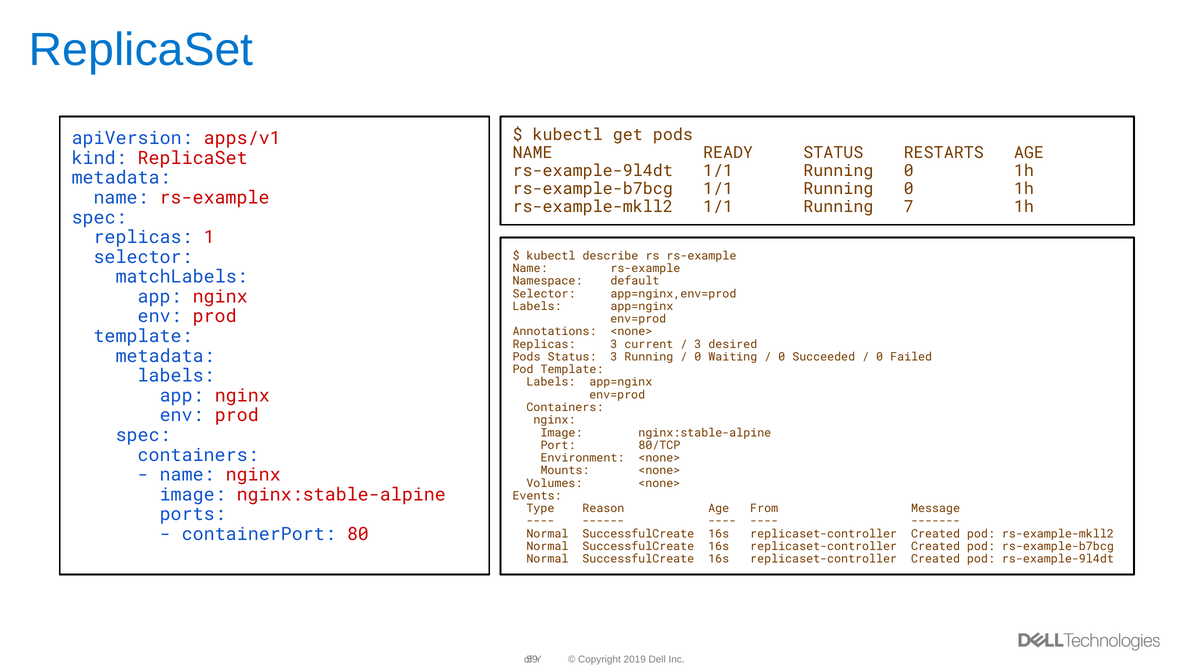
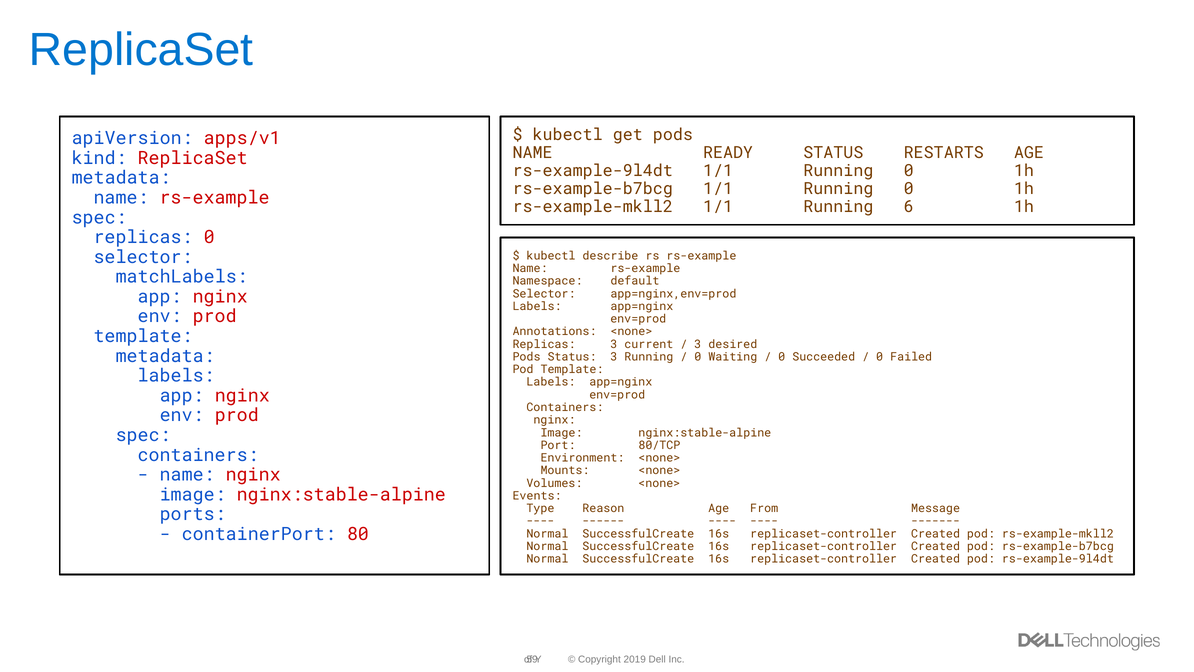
7: 7 -> 6 (909, 207)
replicas 1: 1 -> 0 (209, 237)
